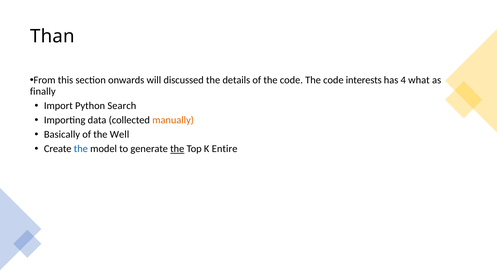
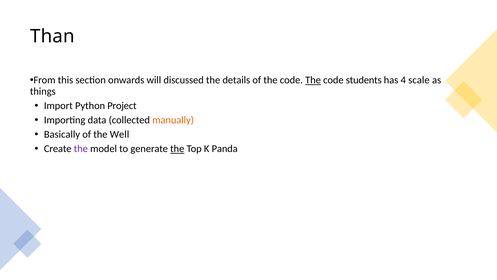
The underline: none -> present (313, 80)
interests: interests -> students (364, 80)
what: what -> scale (419, 80)
finally: finally -> things (43, 91)
Search: Search -> Project (122, 106)
the colour: blue -> purple (81, 149)
Entire: Entire -> Panda (225, 149)
